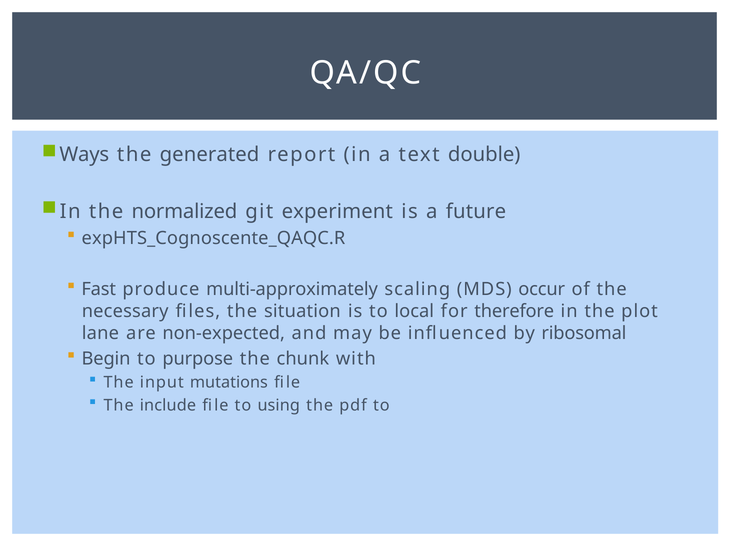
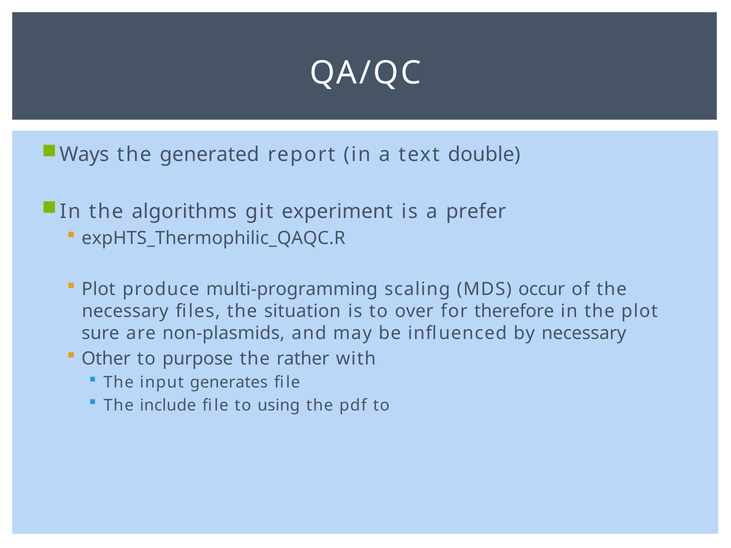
normalized: normalized -> algorithms (184, 212)
future: future -> prefer (476, 212)
expHTS_Cognoscente_QAQC.R: expHTS_Cognoscente_QAQC.R -> expHTS_Thermophilic_QAQC.R (214, 238)
Fast: Fast -> Plot (99, 289)
multi-approximately: multi-approximately -> multi-programming (292, 289)
local: local -> over (414, 311)
lane: lane -> sure (101, 333)
non-expected: non-expected -> non-plasmids (224, 333)
by ribosomal: ribosomal -> necessary (584, 333)
Begin: Begin -> Other (106, 359)
chunk: chunk -> rather (303, 359)
mutations: mutations -> generates (229, 383)
